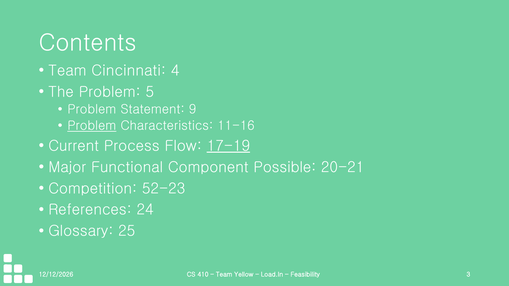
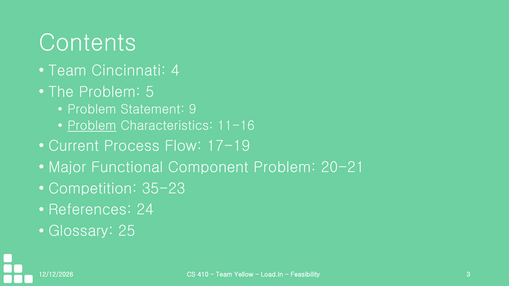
17-19 underline: present -> none (228, 146)
Component Possible: Possible -> Problem (285, 167)
52-23: 52-23 -> 35-23 (164, 189)
